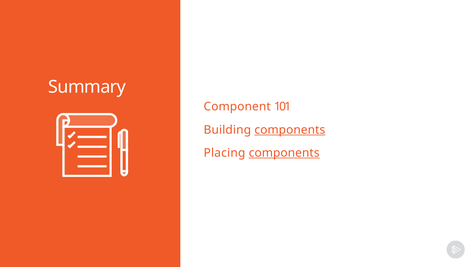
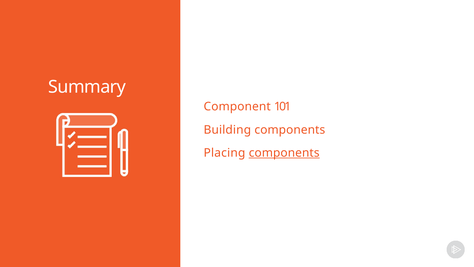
components underline: present -> none (290, 130)
